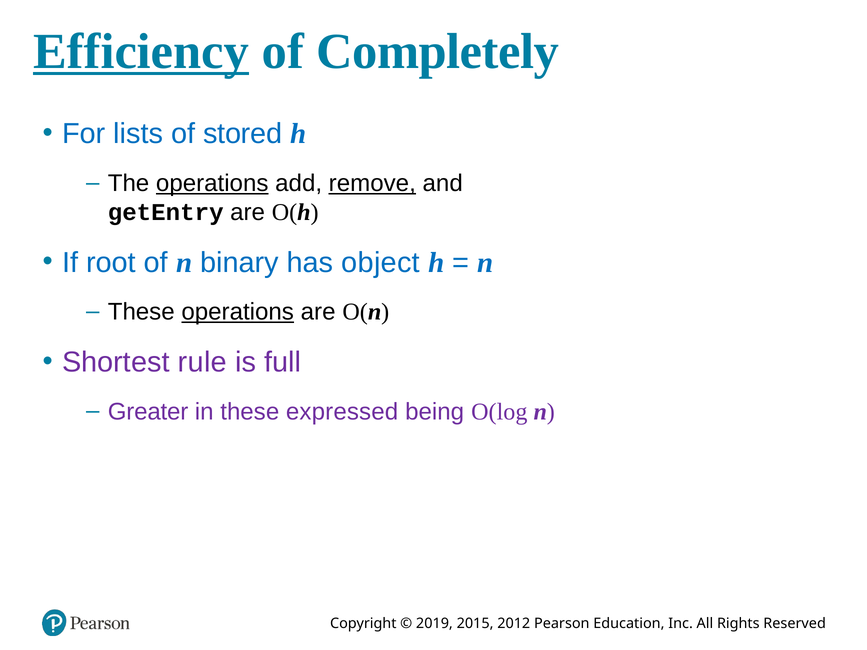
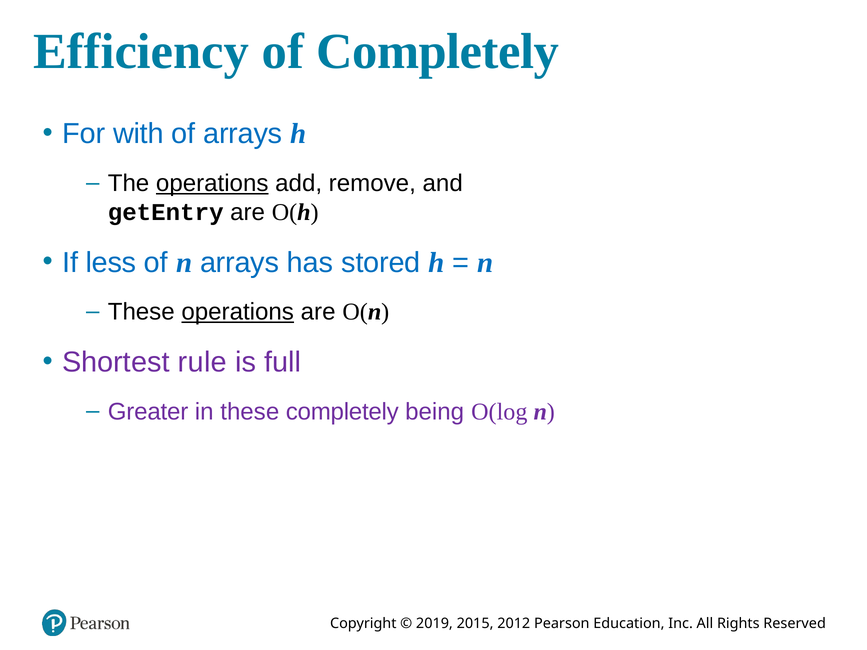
Efficiency underline: present -> none (141, 52)
lists: lists -> with (138, 134)
of stored: stored -> arrays (243, 134)
remove underline: present -> none (372, 184)
root: root -> less (111, 263)
n binary: binary -> arrays (240, 263)
object: object -> stored (381, 263)
these expressed: expressed -> completely (342, 412)
